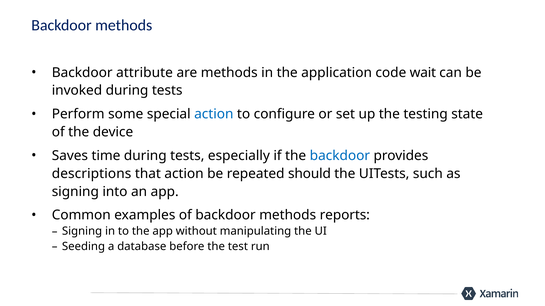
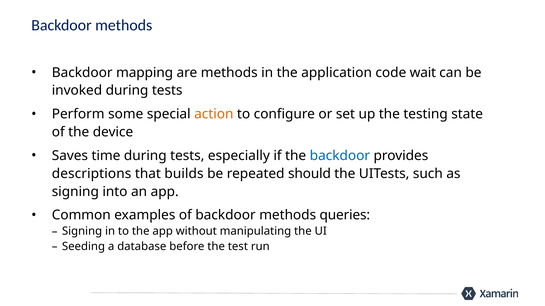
attribute: attribute -> mapping (145, 73)
action colour: blue -> orange (214, 114)
that action: action -> builds (184, 174)
reports: reports -> queries (345, 216)
